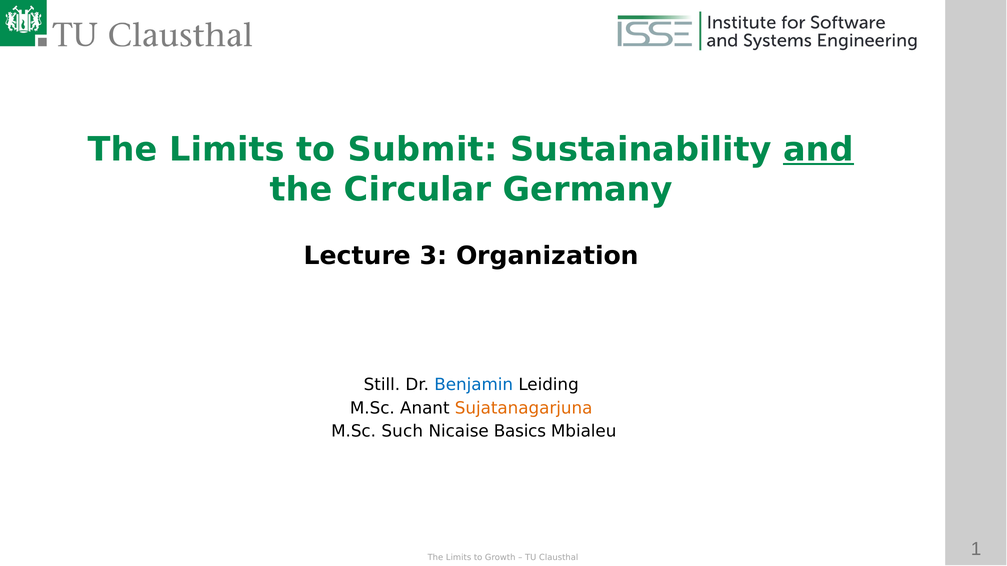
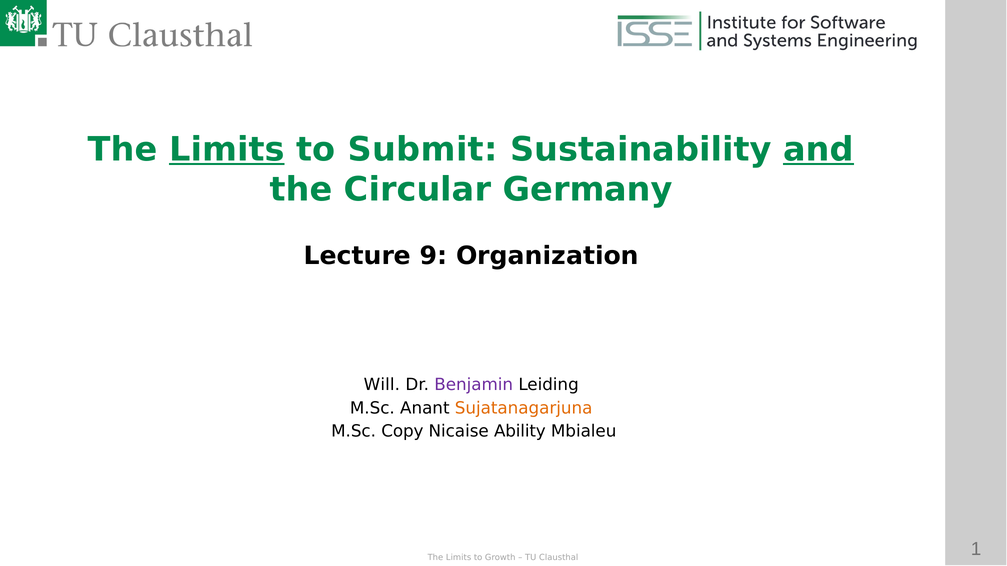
Limits underline: none -> present (227, 150)
3: 3 -> 9 (434, 256)
Still: Still -> Will (382, 385)
Benjamin colour: blue -> purple (474, 385)
Such: Such -> Copy (402, 432)
Basics: Basics -> Ability (520, 432)
